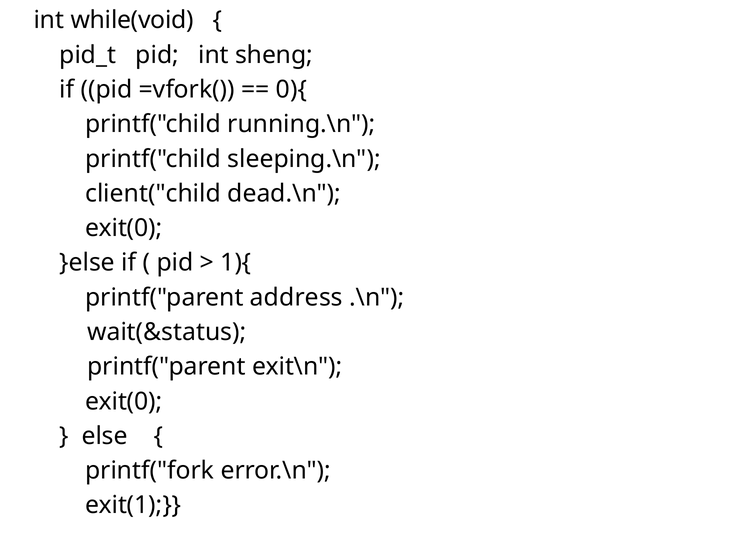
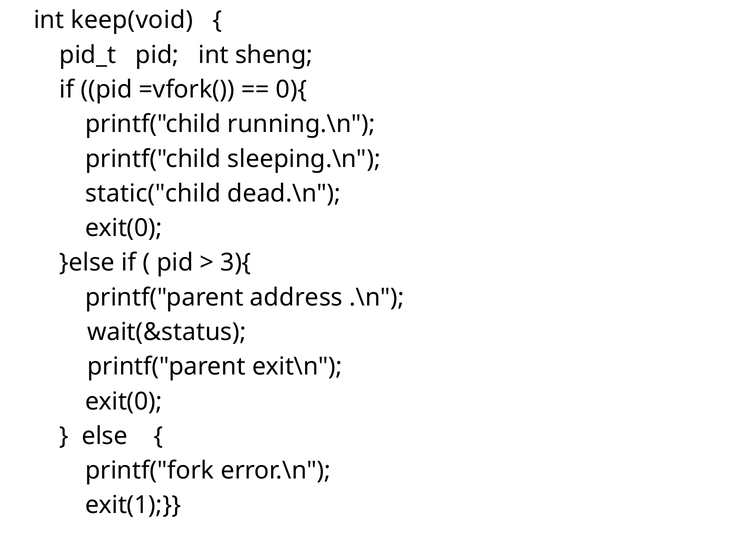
while(void: while(void -> keep(void (132, 20)
client("child: client("child -> static("child (153, 194)
1){: 1){ -> 3){ (236, 263)
